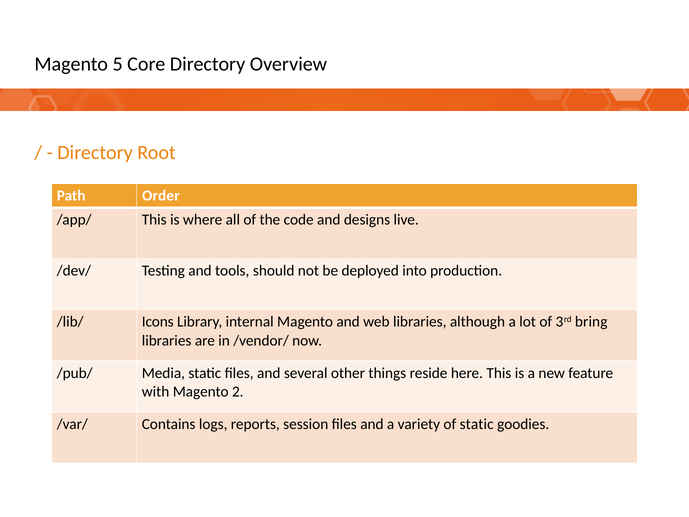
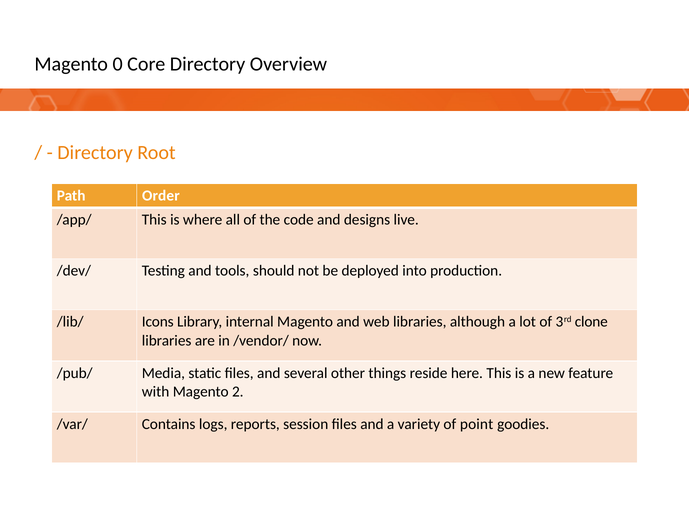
5: 5 -> 0 (118, 64)
bring: bring -> clone (591, 322)
of static: static -> point (477, 424)
